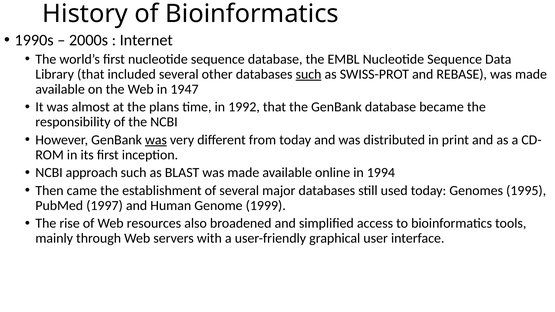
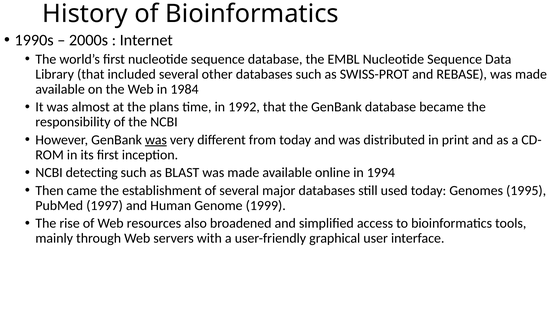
such underline: present -> none (309, 74)
1947: 1947 -> 1984 (185, 89)
approach: approach -> detecting (92, 173)
